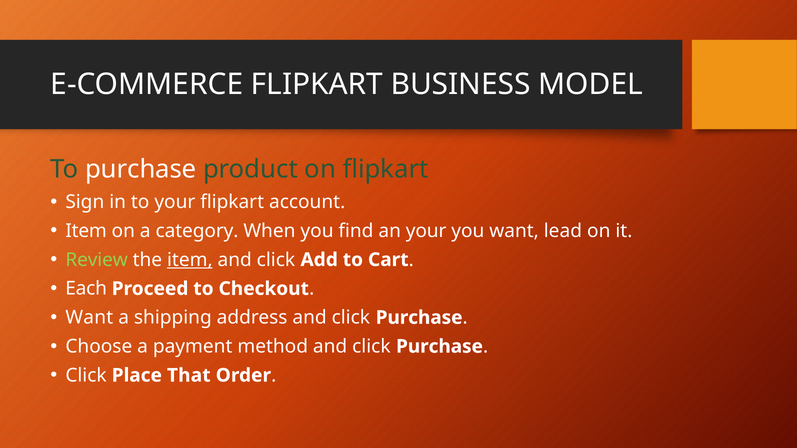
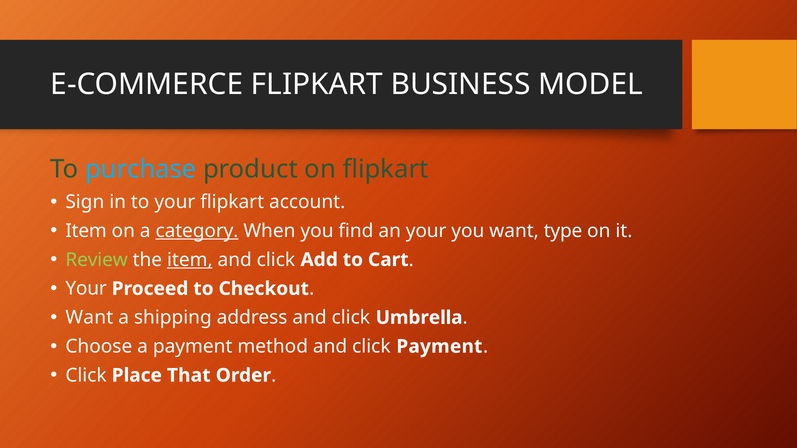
purchase colour: white -> light blue (141, 169)
category underline: none -> present (197, 231)
lead: lead -> type (563, 231)
Each: Each -> Your (86, 289)
address and click Purchase: Purchase -> Umbrella (419, 318)
method and click Purchase: Purchase -> Payment (439, 347)
